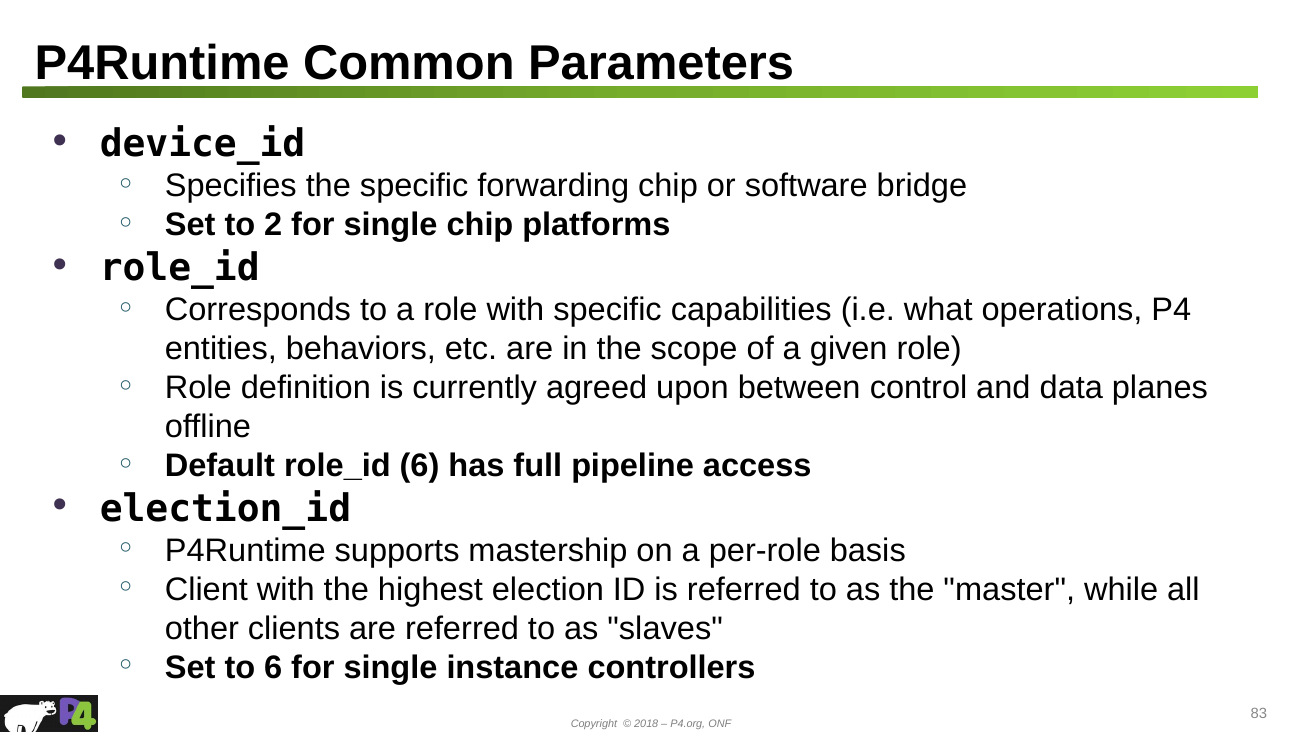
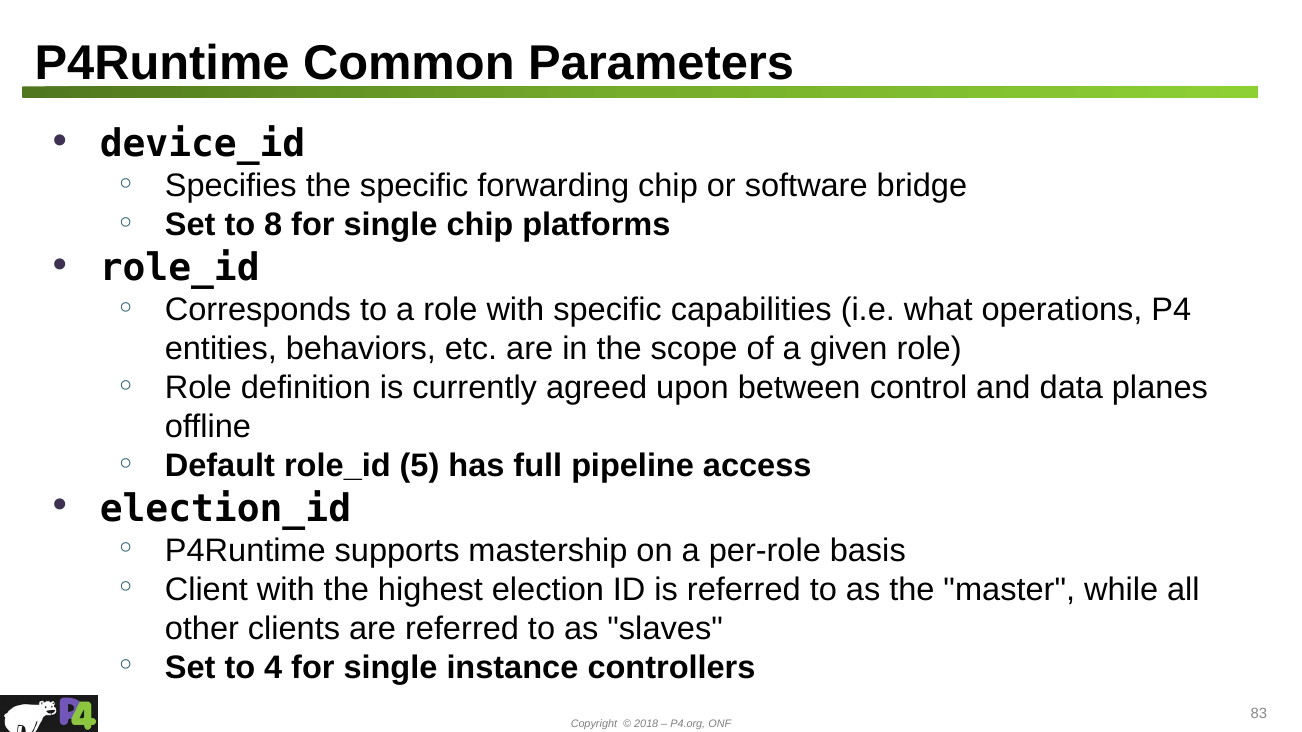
2: 2 -> 8 (273, 225)
role_id 6: 6 -> 5 (420, 466)
to 6: 6 -> 4 (273, 668)
